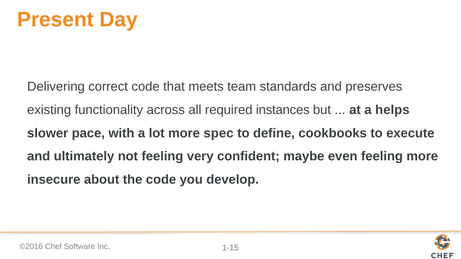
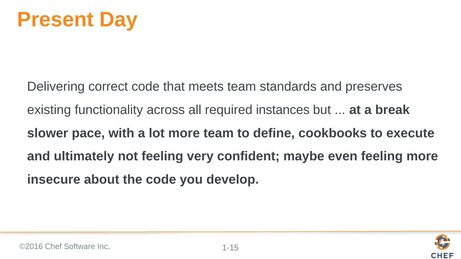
helps: helps -> break (392, 110)
more spec: spec -> team (219, 133)
